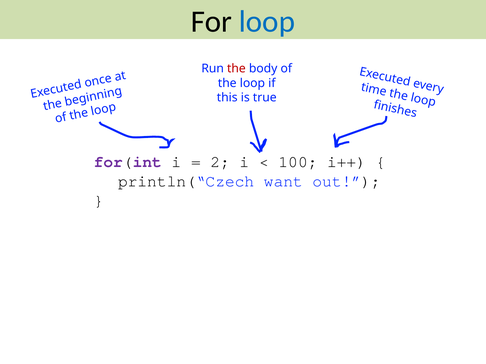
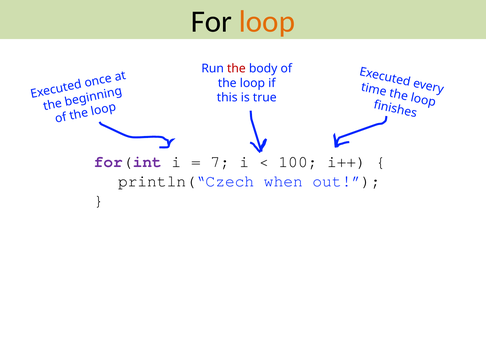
loop colour: blue -> orange (267, 22)
2: 2 -> 7 (220, 162)
want: want -> when (283, 181)
